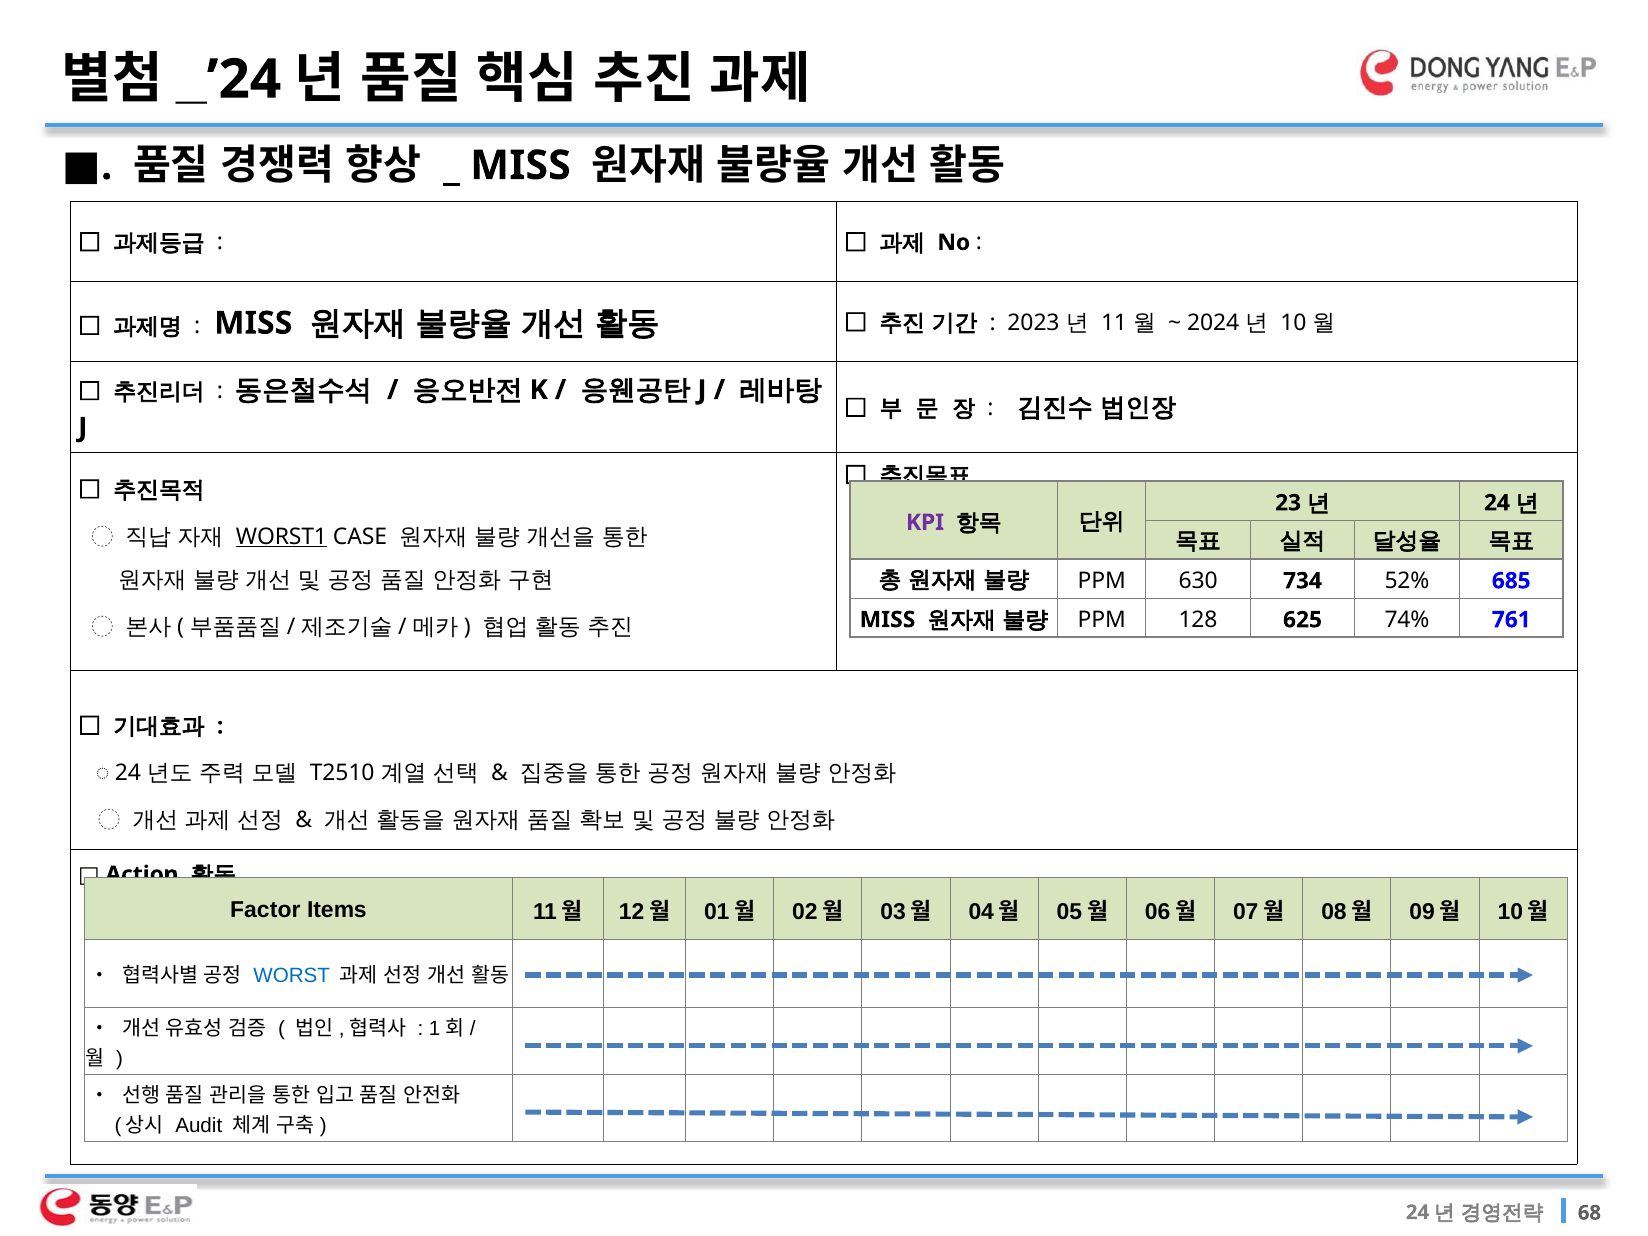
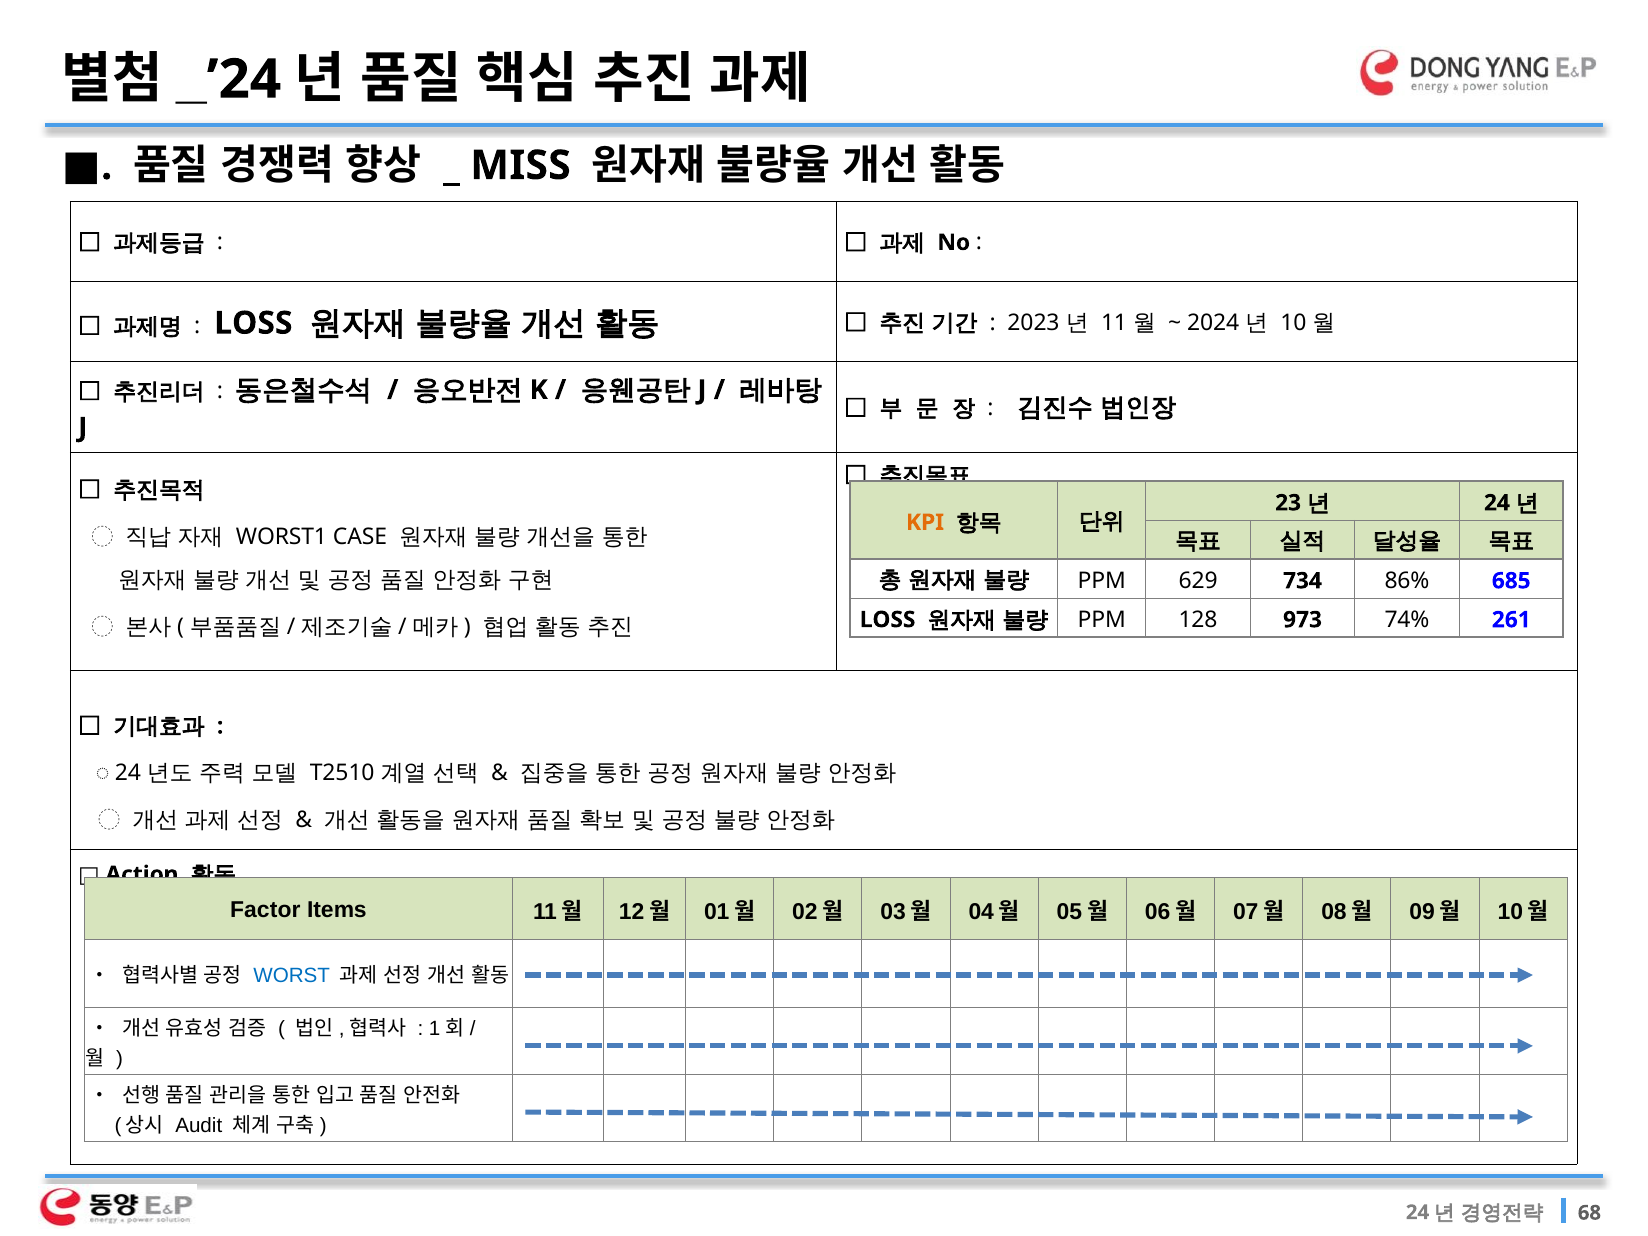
MISS: MISS -> LOSS (253, 323)
KPI colour: purple -> orange (925, 522)
WORST1 underline: present -> none (281, 537)
630: 630 -> 629 (1198, 581)
52%: 52% -> 86% (1407, 581)
MISS: MISS -> LOSS (888, 620)
625: 625 -> 973 (1303, 620)
761: 761 -> 261 (1511, 620)
